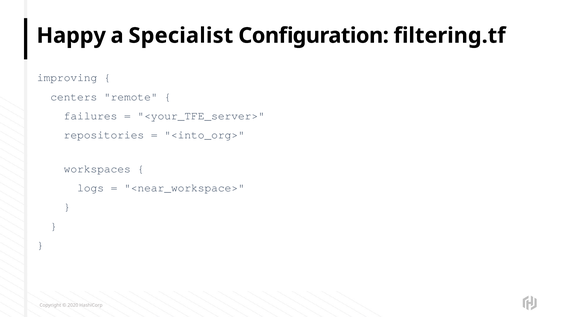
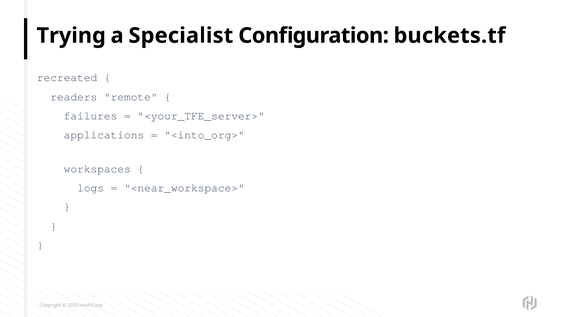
Happy: Happy -> Trying (71, 36)
filtering.tf: filtering.tf -> buckets.tf (449, 36)
improving: improving -> recreated (67, 78)
centers: centers -> readers (74, 97)
repositories: repositories -> applications (104, 135)
